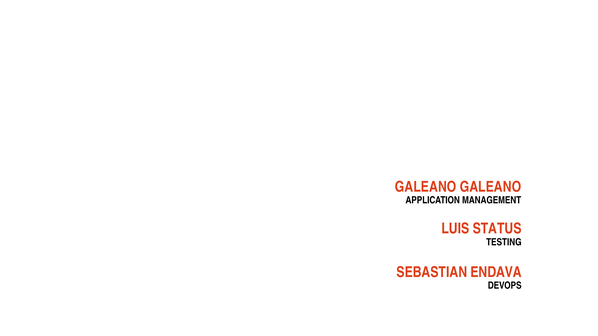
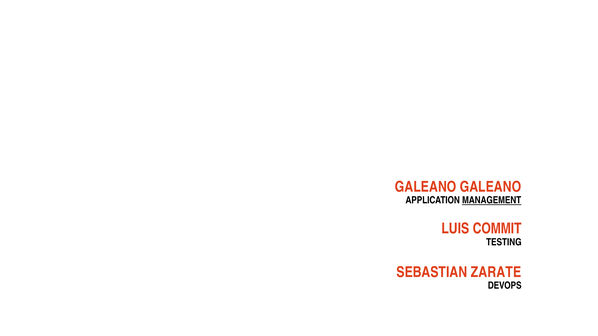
MANAGEMENT underline: none -> present (492, 201)
STATUS: STATUS -> COMMIT (497, 229)
ENDAVA: ENDAVA -> ZARATE (496, 272)
